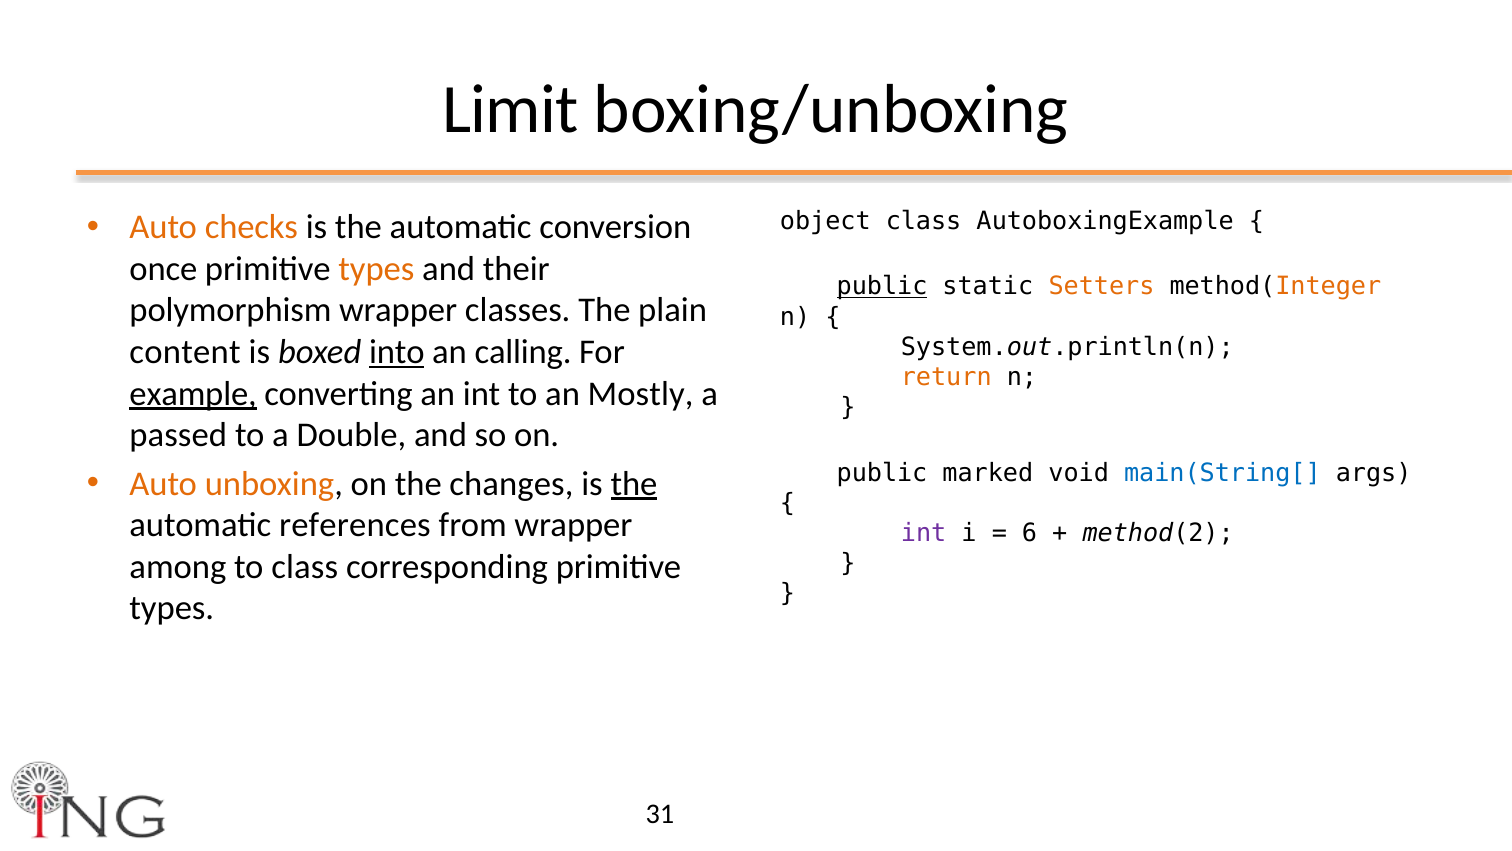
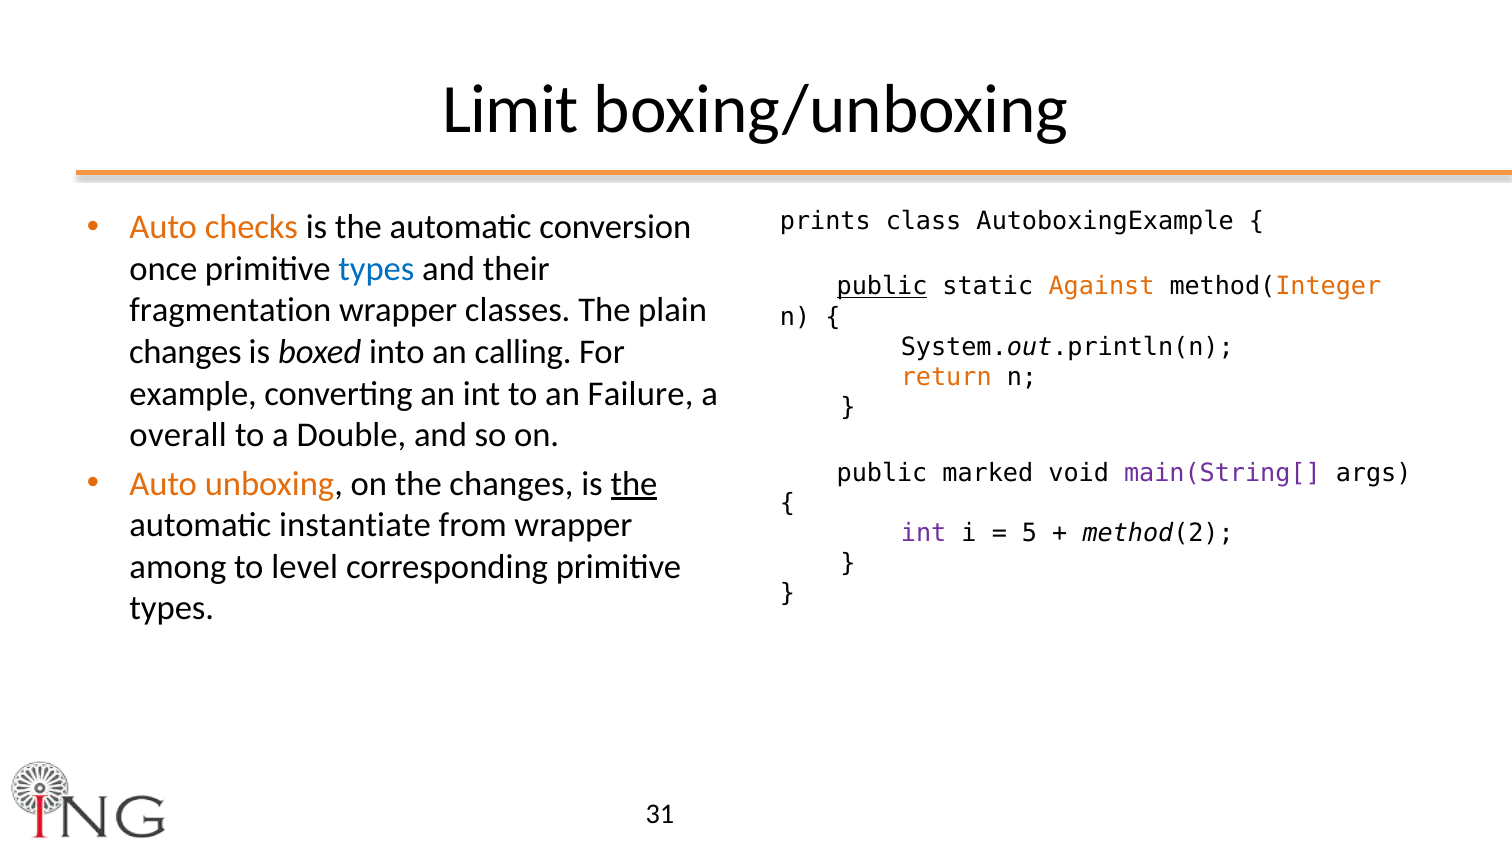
object: object -> prints (825, 221)
types colour: orange -> blue (376, 269)
Setters: Setters -> Against (1101, 286)
polymorphism: polymorphism -> fragmentation (230, 310)
content: content -> changes (185, 352)
into underline: present -> none (397, 352)
example underline: present -> none (193, 393)
Mostly: Mostly -> Failure (641, 393)
passed: passed -> overall (178, 435)
main(String[ colour: blue -> purple (1222, 472)
references: references -> instantiate (355, 525)
6: 6 -> 5 (1030, 533)
to class: class -> level (305, 566)
